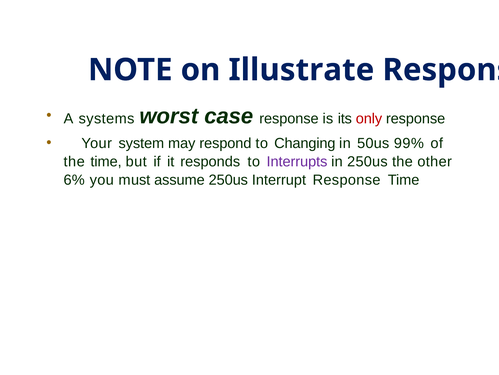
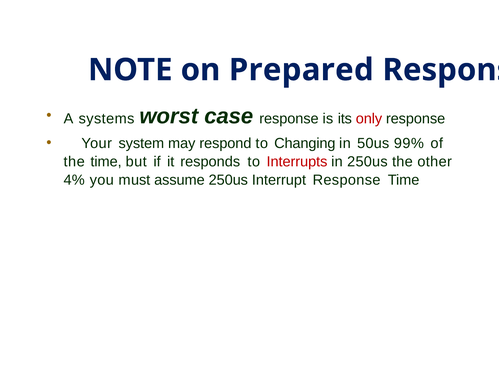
Illustrate: Illustrate -> Prepared (301, 70)
Interrupts colour: purple -> red (297, 161)
6%: 6% -> 4% (74, 180)
